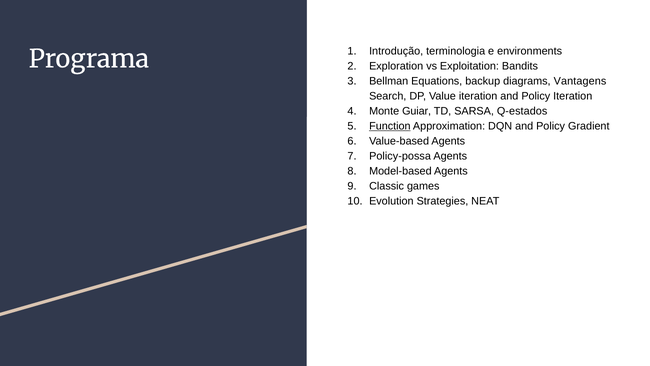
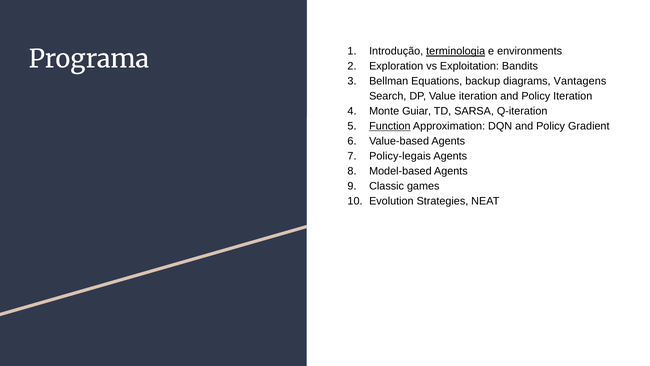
terminologia underline: none -> present (456, 51)
Q-estados: Q-estados -> Q-iteration (522, 111)
Policy-possa: Policy-possa -> Policy-legais (400, 156)
